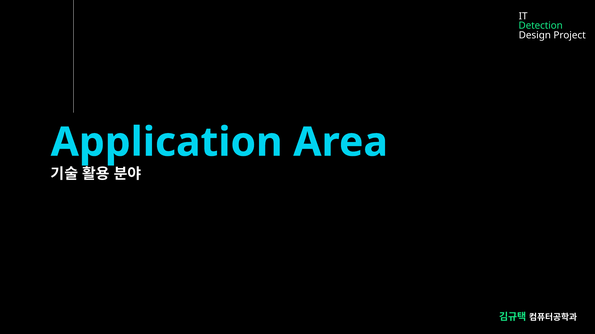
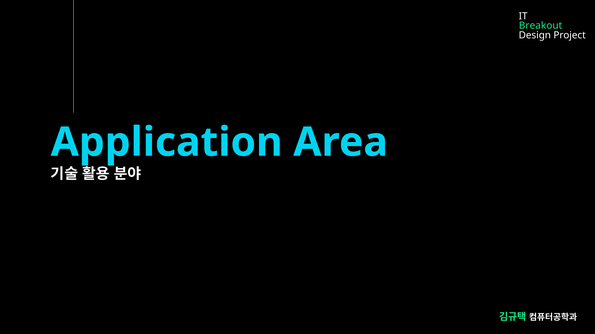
Detection: Detection -> Breakout (541, 26)
